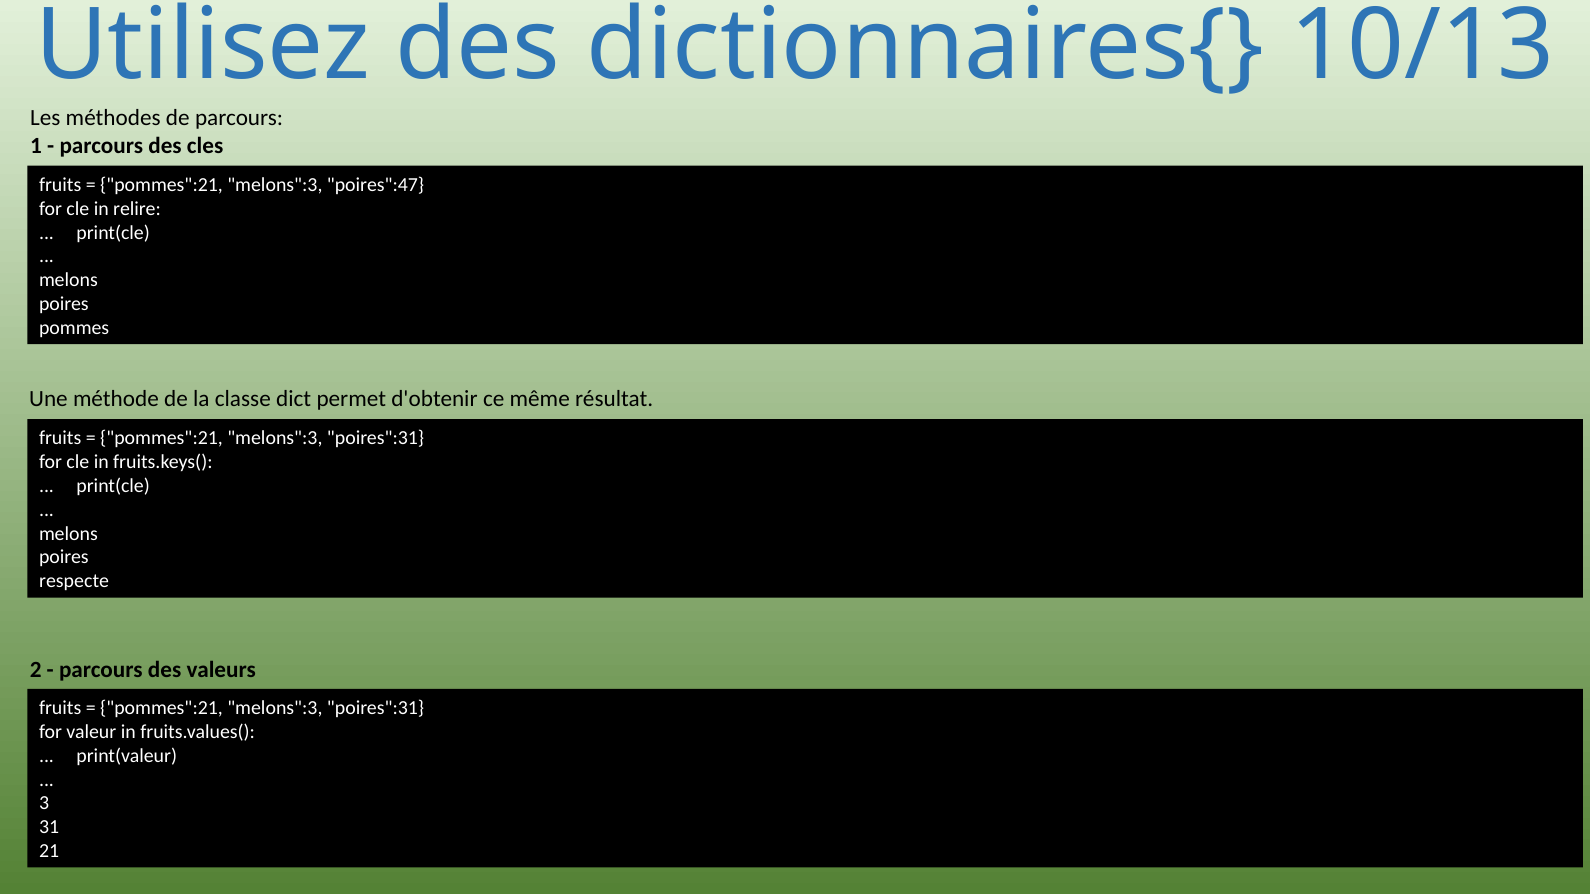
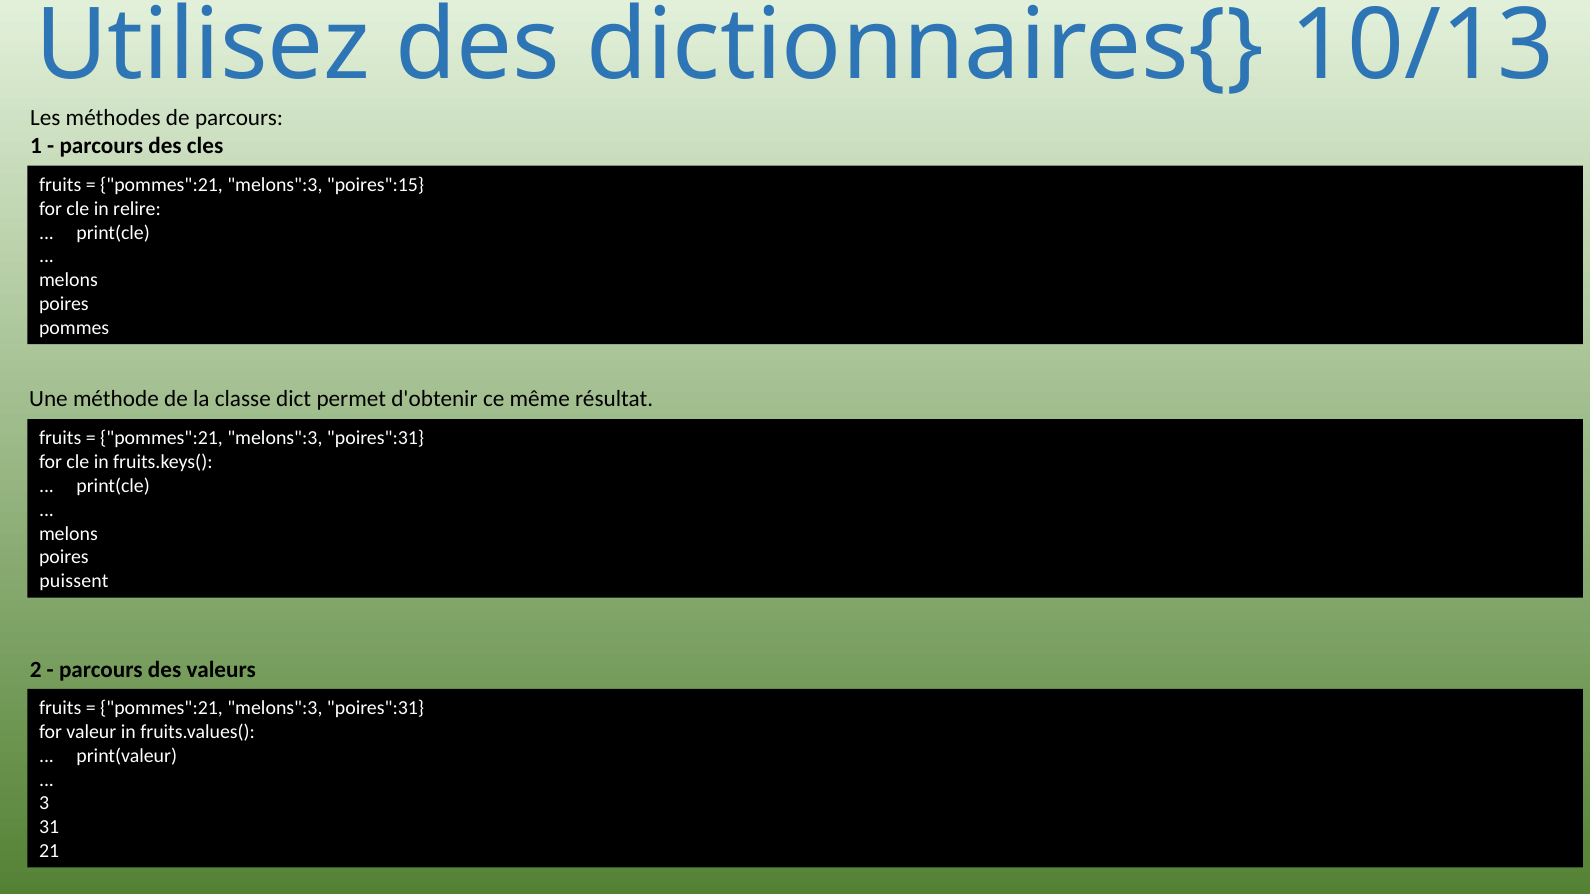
poires":47: poires":47 -> poires":15 (376, 185)
respecte: respecte -> puissent (74, 582)
